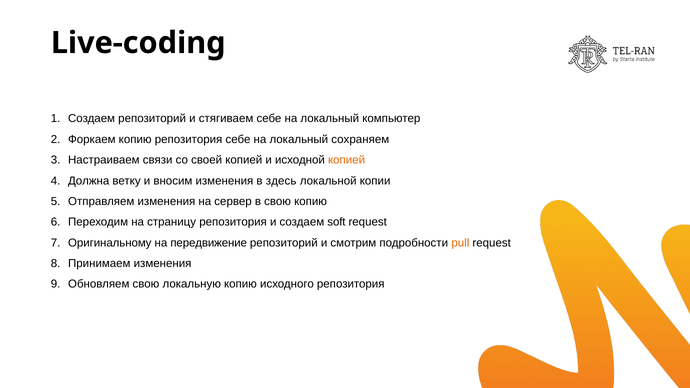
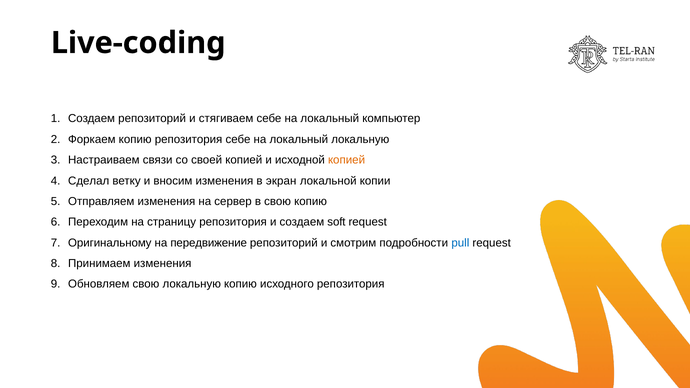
локальный сохраняем: сохраняем -> локальную (360, 139)
Должна: Должна -> Сделал (89, 181)
здесь: здесь -> экран (281, 181)
pull colour: orange -> blue (460, 243)
